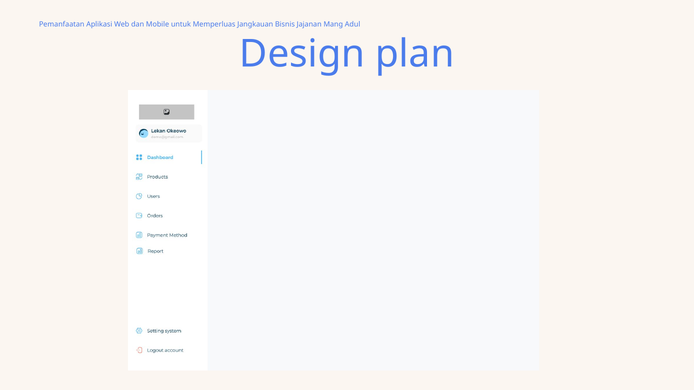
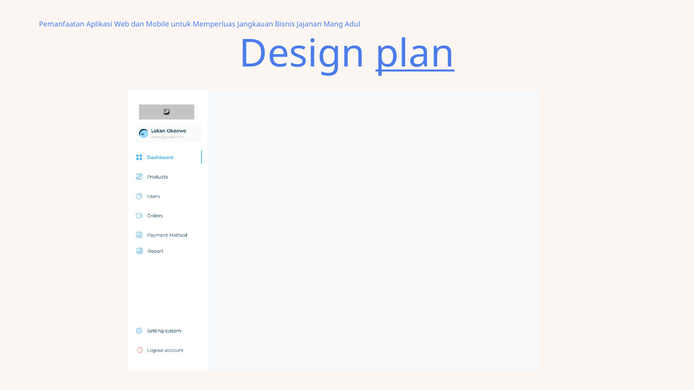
plan underline: none -> present (415, 54)
